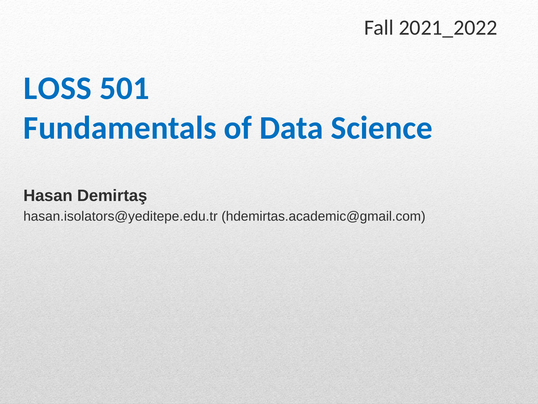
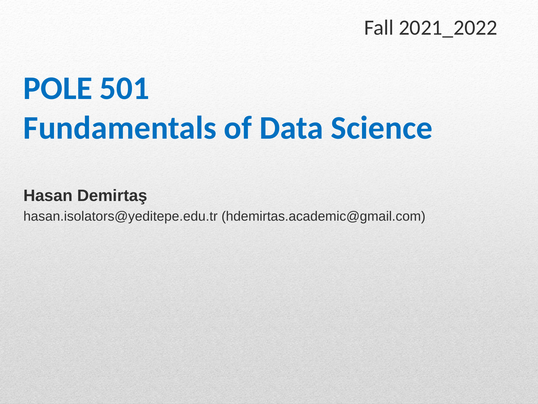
LOSS: LOSS -> POLE (58, 88)
